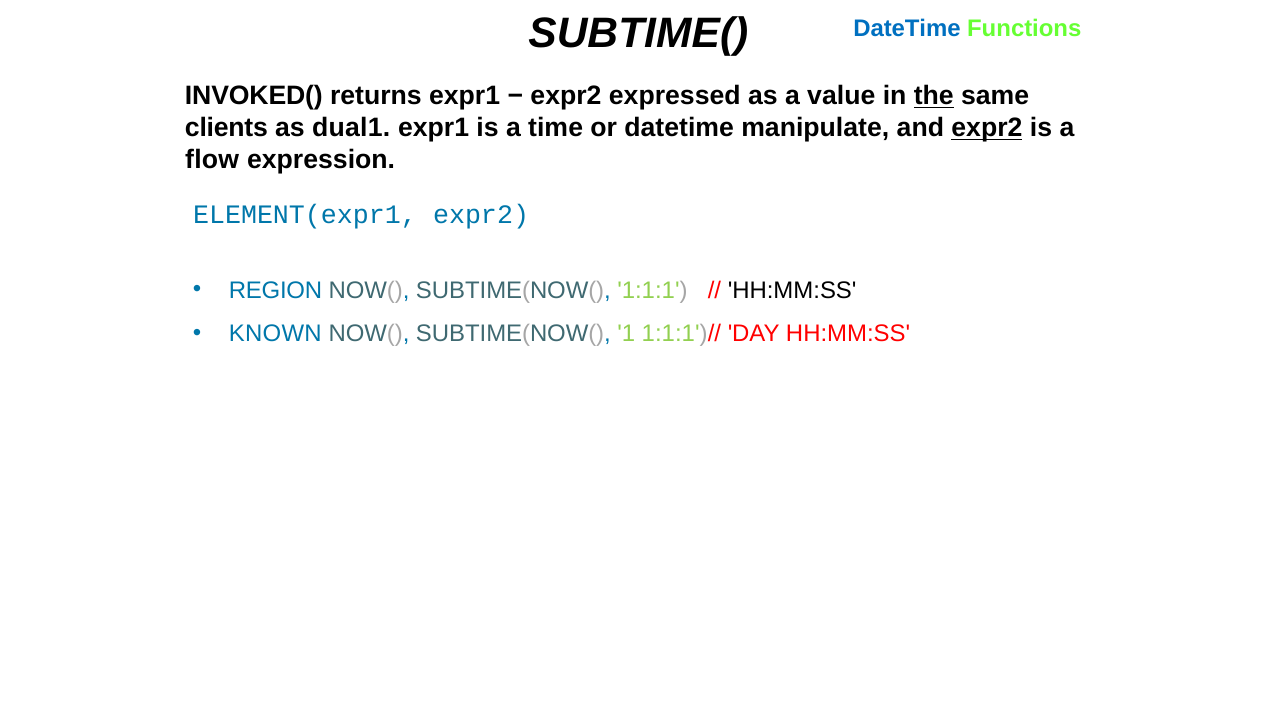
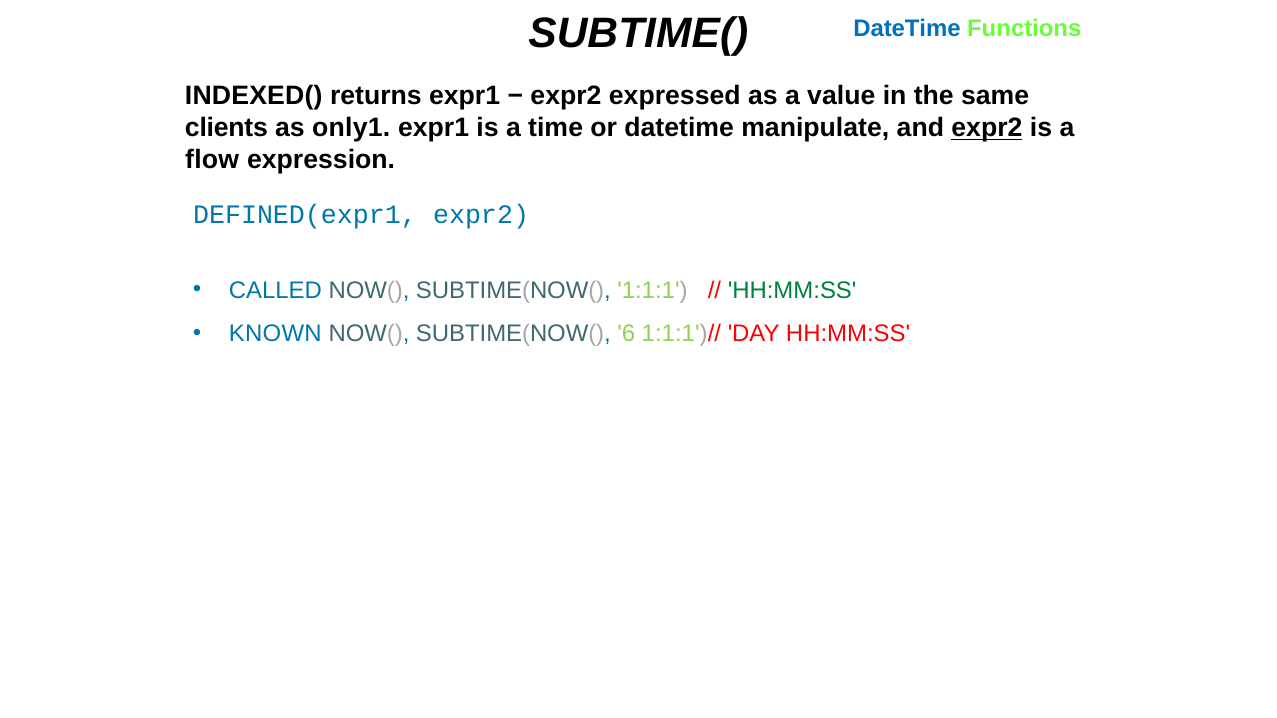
INVOKED(: INVOKED( -> INDEXED( (254, 96)
the underline: present -> none (934, 96)
dual1: dual1 -> only1 (351, 128)
ELEMENT(expr1: ELEMENT(expr1 -> DEFINED(expr1 (305, 215)
REGION: REGION -> CALLED (275, 291)
HH:MM:SS colour: black -> green (792, 291)
1: 1 -> 6 (626, 334)
